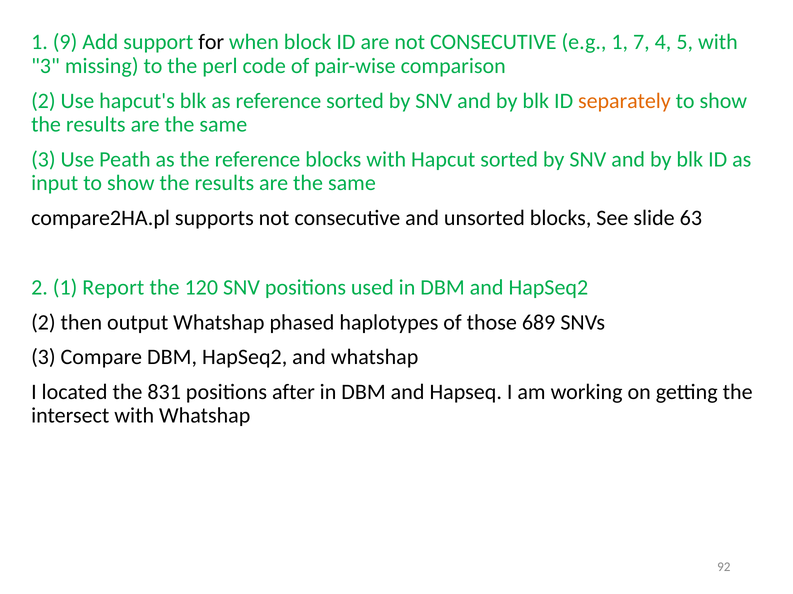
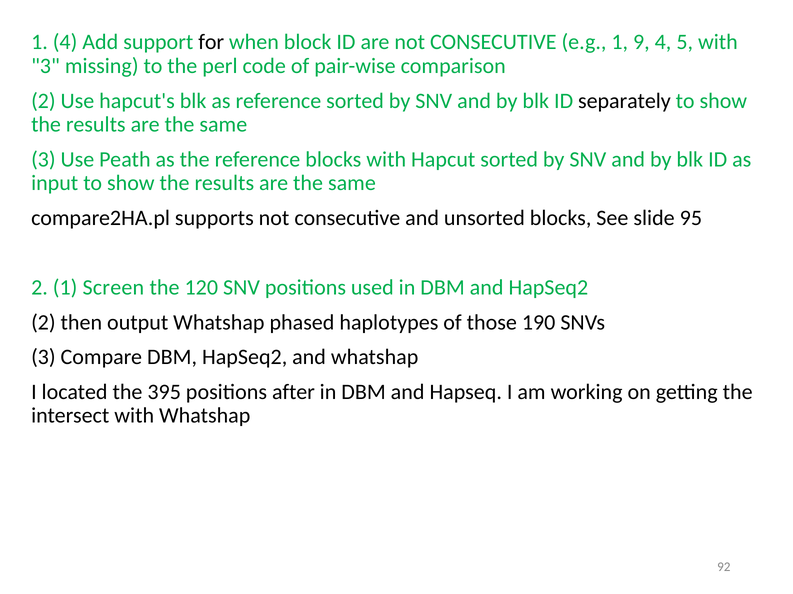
1 9: 9 -> 4 (65, 42)
7: 7 -> 9 (641, 42)
separately colour: orange -> black (624, 101)
63: 63 -> 95 (691, 218)
Report: Report -> Screen (113, 288)
689: 689 -> 190 (539, 323)
831: 831 -> 395 (164, 392)
